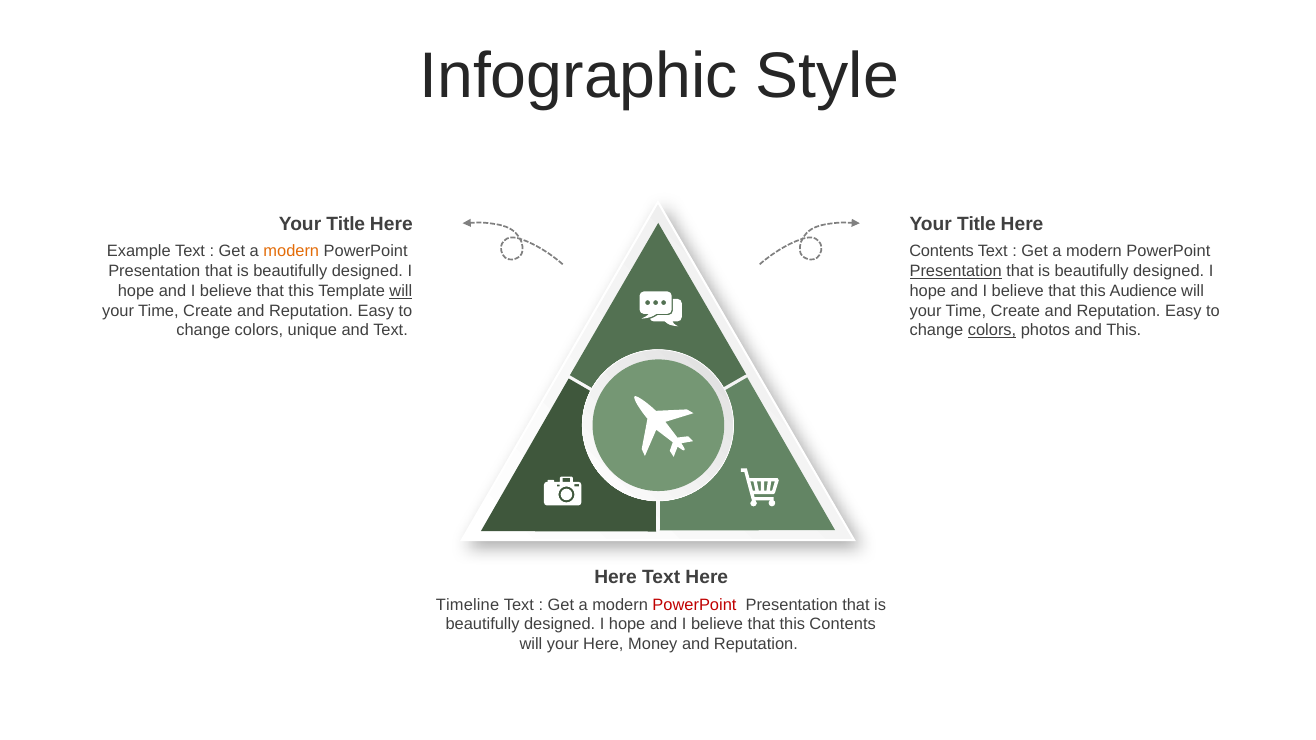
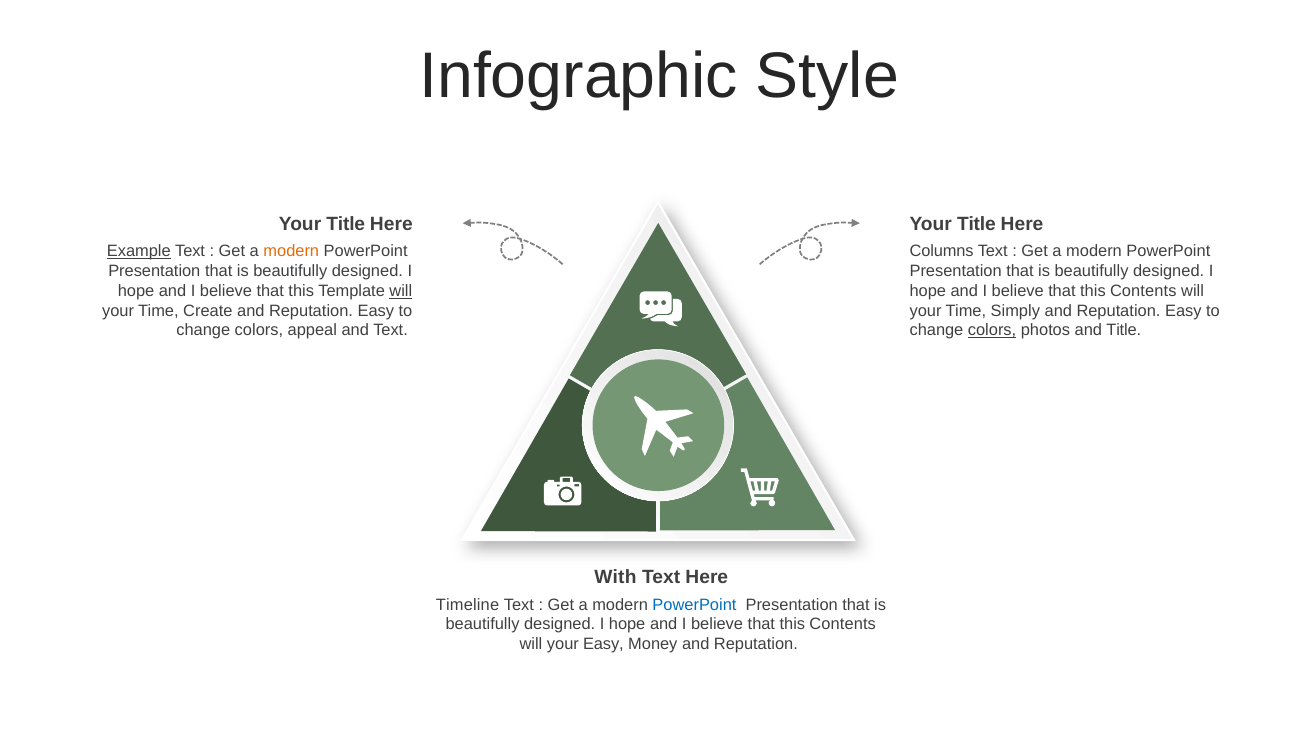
Example underline: none -> present (139, 252)
Contents: Contents -> Columns (942, 252)
Presentation underline: present -> none (956, 271)
Audience: Audience -> Contents (1143, 291)
Create: Create -> Simply (1015, 311)
unique: unique -> appeal (312, 331)
and This: This -> Title (1124, 331)
Here: Here -> With (615, 577)
PowerPoint colour: red -> blue (694, 605)
your Here: Here -> Easy (603, 644)
